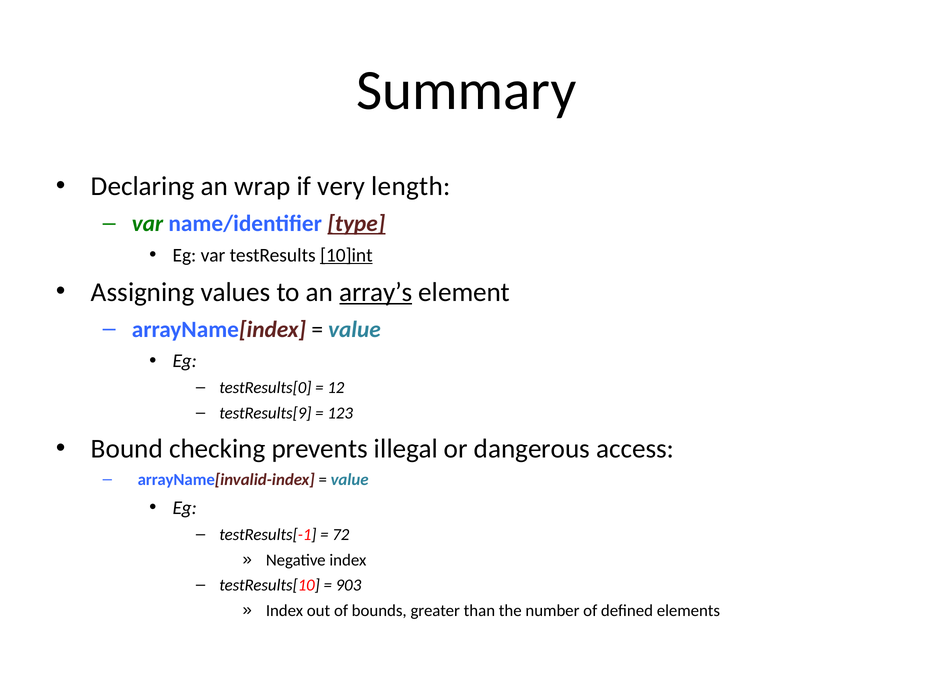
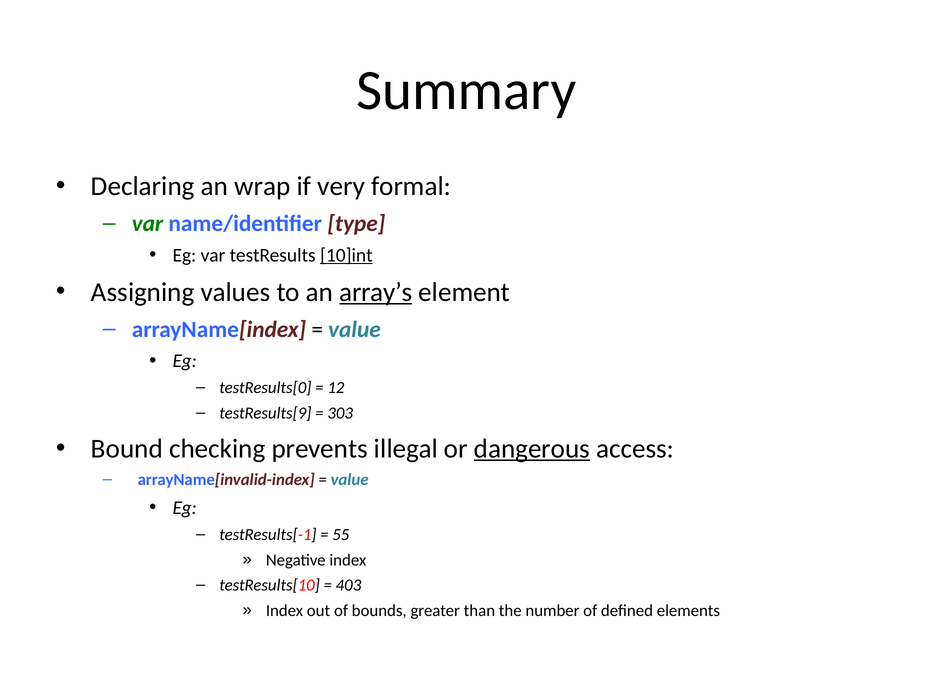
length: length -> formal (411, 186)
type underline: present -> none (356, 223)
123: 123 -> 303 (340, 413)
dangerous underline: none -> present (532, 449)
72: 72 -> 55 (341, 534)
903: 903 -> 403 (349, 585)
